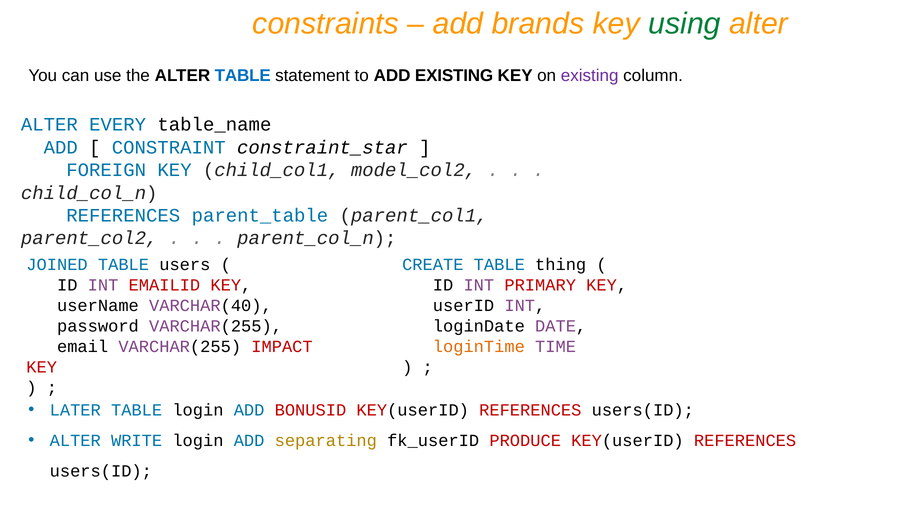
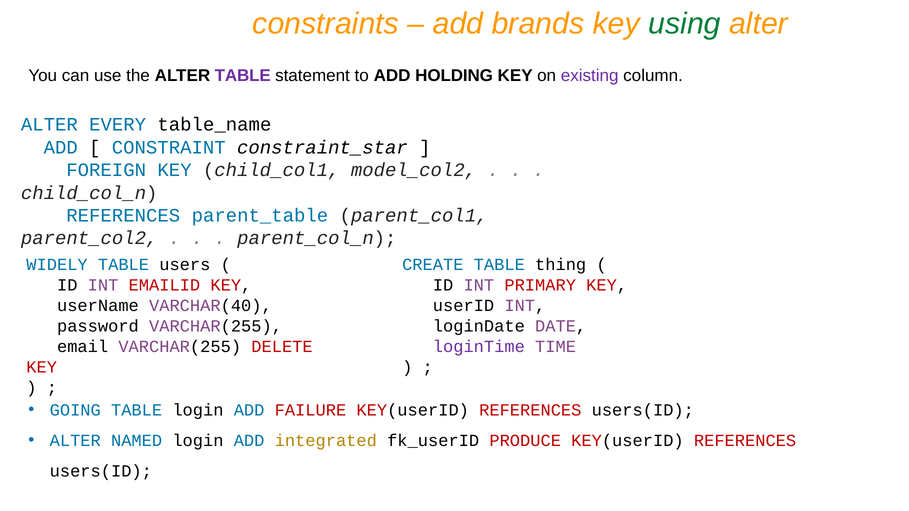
TABLE colour: blue -> purple (243, 76)
ADD EXISTING: EXISTING -> HOLDING (454, 76)
JOINED: JOINED -> WIDELY (57, 265)
IMPACT: IMPACT -> DELETE (282, 347)
loginTime colour: orange -> purple (479, 347)
LATER: LATER -> GOING (75, 410)
BONUSID: BONUSID -> FAILURE (310, 410)
WRITE: WRITE -> NAMED (137, 441)
separating: separating -> integrated (326, 441)
